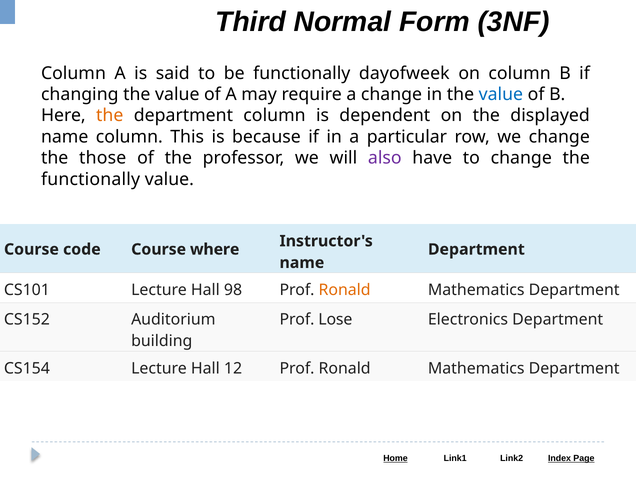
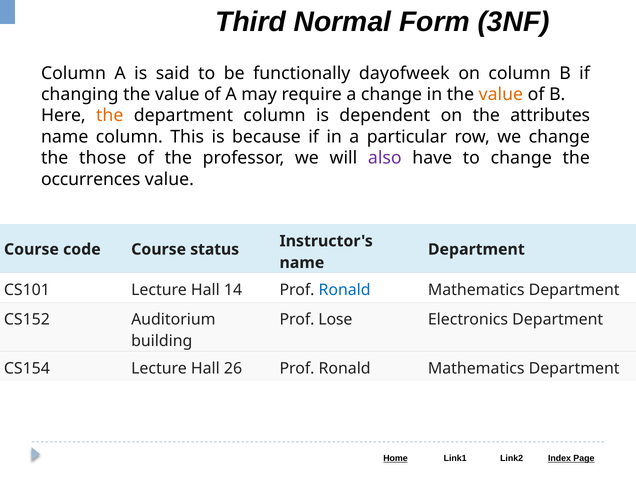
value colour: blue -> orange (501, 94)
displayed: displayed -> attributes (550, 116)
functionally: functionally -> occurrences (91, 179)
where: where -> status (215, 249)
98: 98 -> 14 (233, 290)
Ronald colour: orange -> blue (345, 290)
12: 12 -> 26 (233, 368)
